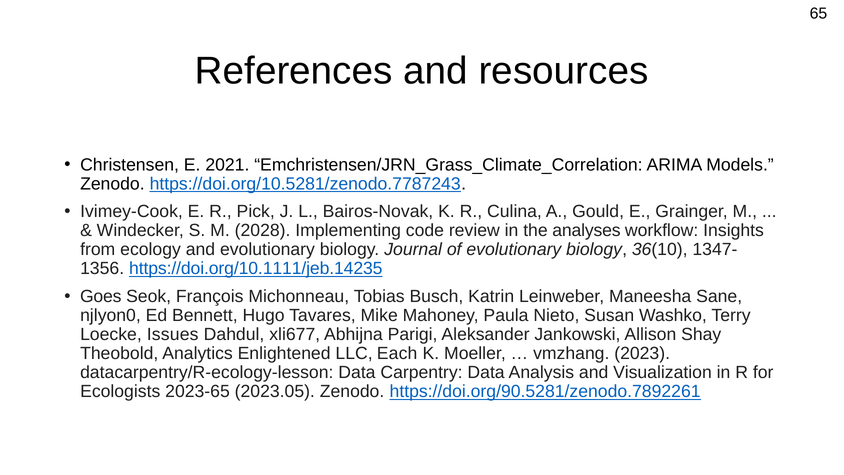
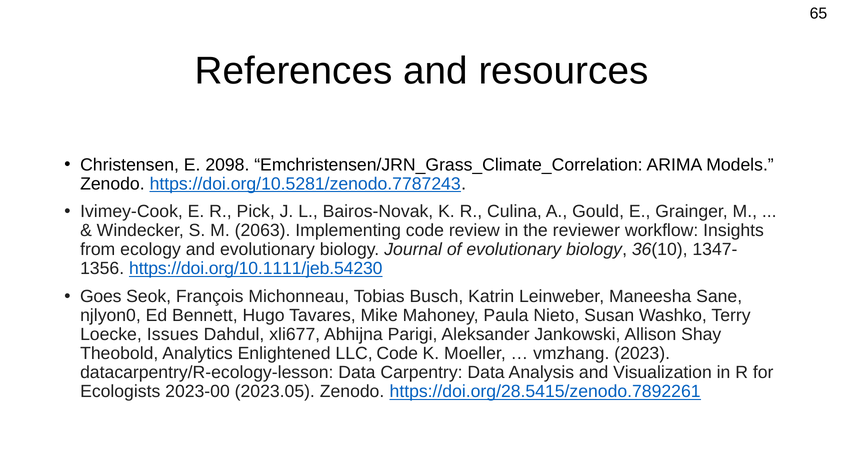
2021: 2021 -> 2098 (227, 165)
2028: 2028 -> 2063 (263, 230)
analyses: analyses -> reviewer (586, 230)
https://doi.org/10.1111/jeb.14235: https://doi.org/10.1111/jeb.14235 -> https://doi.org/10.1111/jeb.54230 (256, 268)
LLC Each: Each -> Code (397, 353)
2023-65: 2023-65 -> 2023-00 (198, 391)
https://doi.org/90.5281/zenodo.7892261: https://doi.org/90.5281/zenodo.7892261 -> https://doi.org/28.5415/zenodo.7892261 (545, 391)
